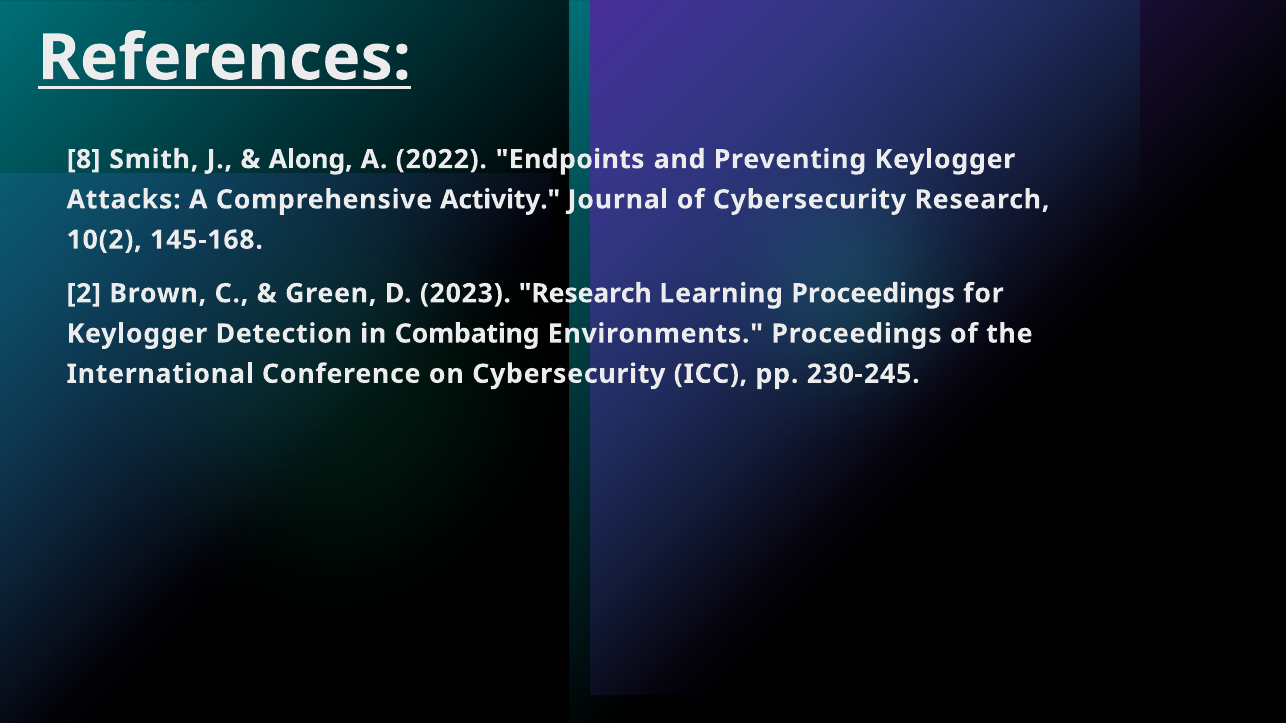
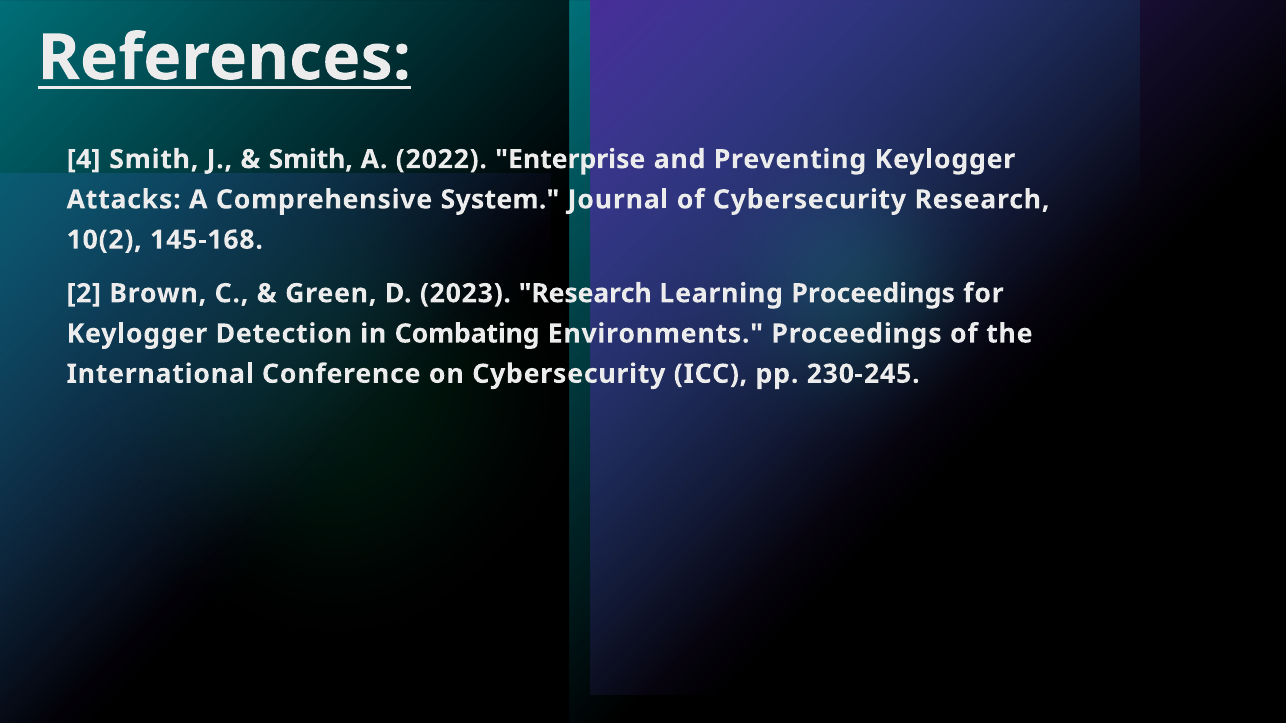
8: 8 -> 4 (84, 159)
Along: Along -> Smith (311, 159)
Endpoints: Endpoints -> Enterprise (570, 159)
Activity: Activity -> System (500, 200)
